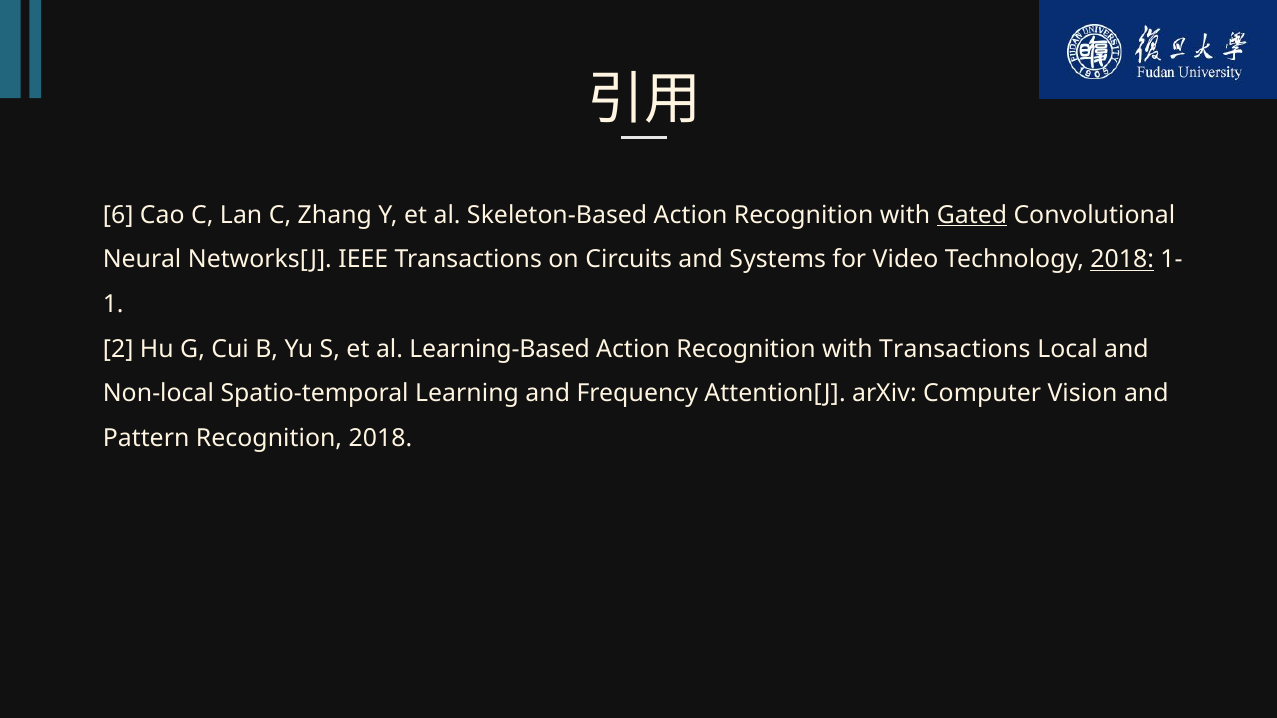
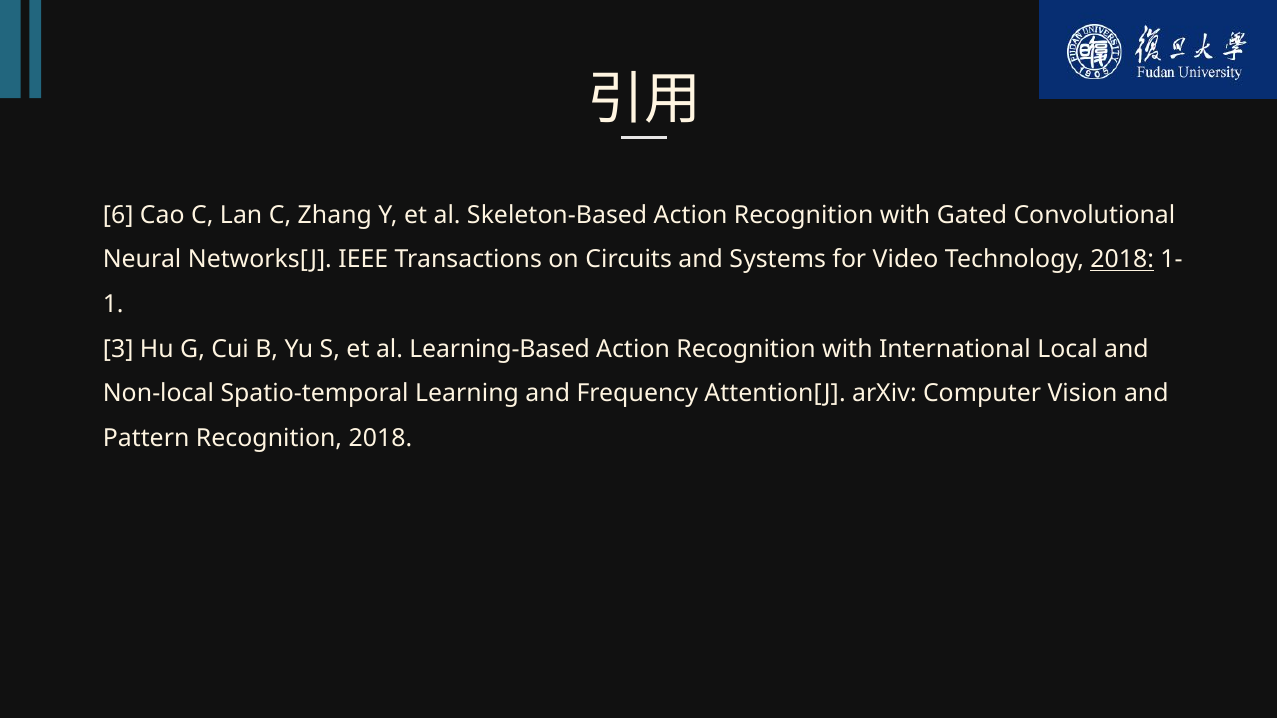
Gated underline: present -> none (972, 215)
2: 2 -> 3 (118, 349)
with Transactions: Transactions -> International (955, 349)
